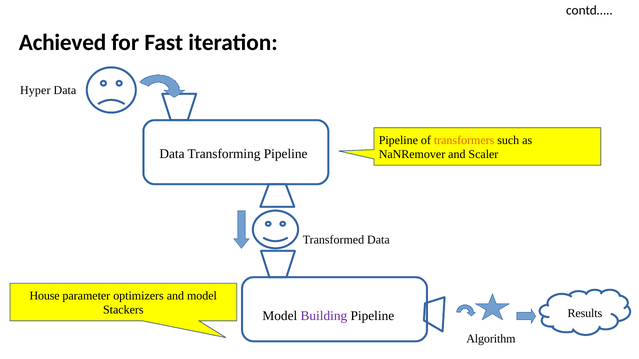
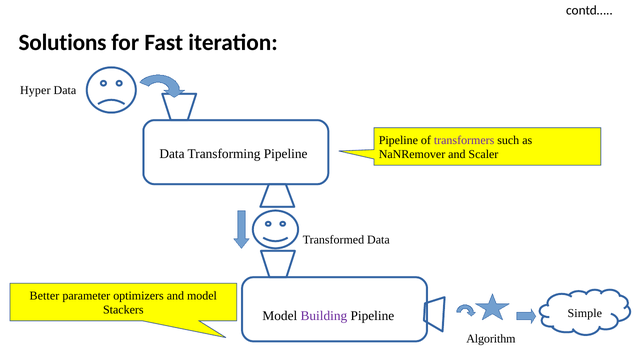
Achieved: Achieved -> Solutions (63, 43)
transformers colour: orange -> purple (464, 140)
House: House -> Better (44, 296)
Results: Results -> Simple (585, 314)
